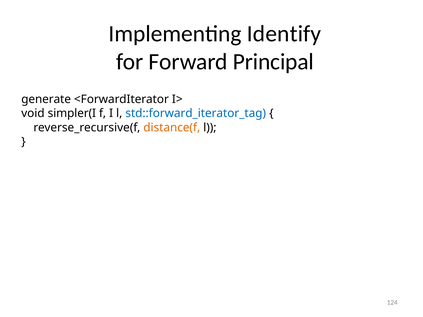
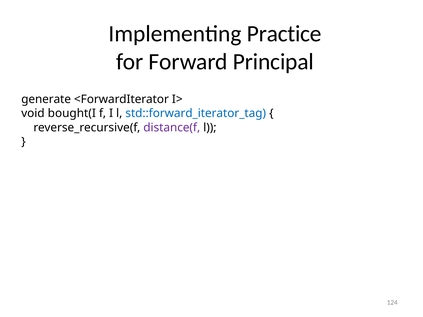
Identify: Identify -> Practice (284, 34)
simpler(I: simpler(I -> bought(I (72, 114)
distance(f colour: orange -> purple (172, 128)
